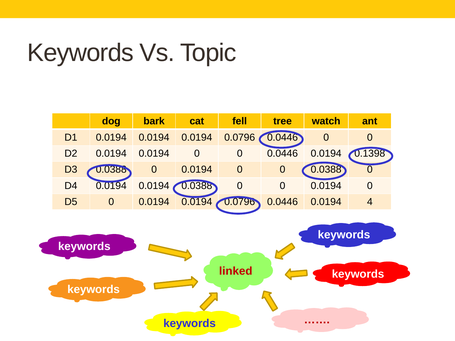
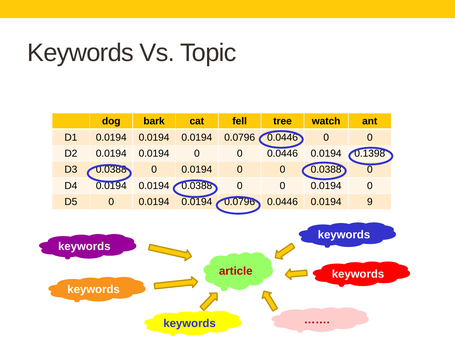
4: 4 -> 9 (370, 202)
linked: linked -> article (236, 271)
